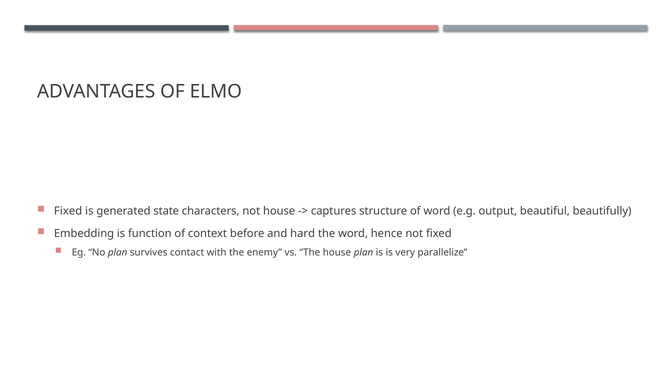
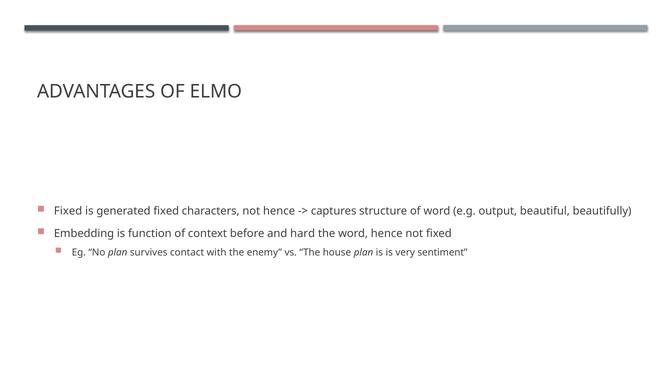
generated state: state -> fixed (166, 211)
not house: house -> hence (279, 211)
parallelize: parallelize -> sentiment (442, 252)
